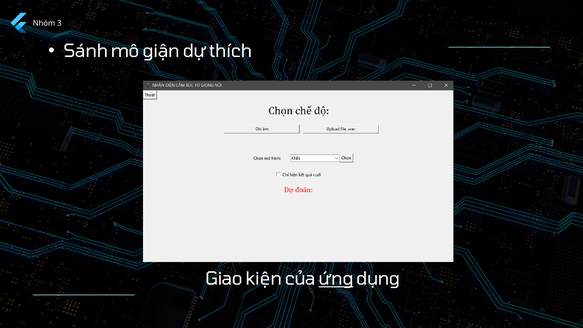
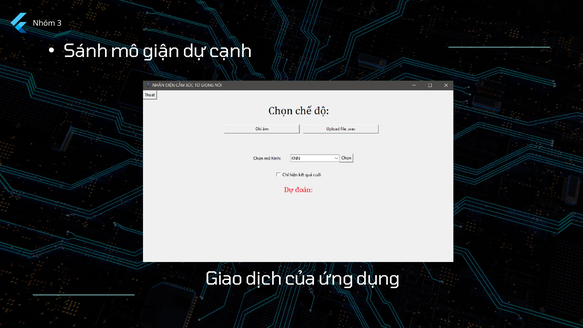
thích: thích -> cạnh (231, 51)
kiện: kiện -> dịch (264, 279)
ứng underline: present -> none (336, 279)
